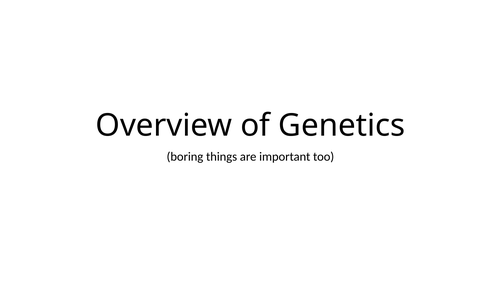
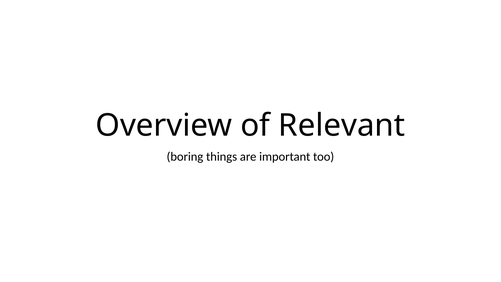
Genetics: Genetics -> Relevant (342, 125)
